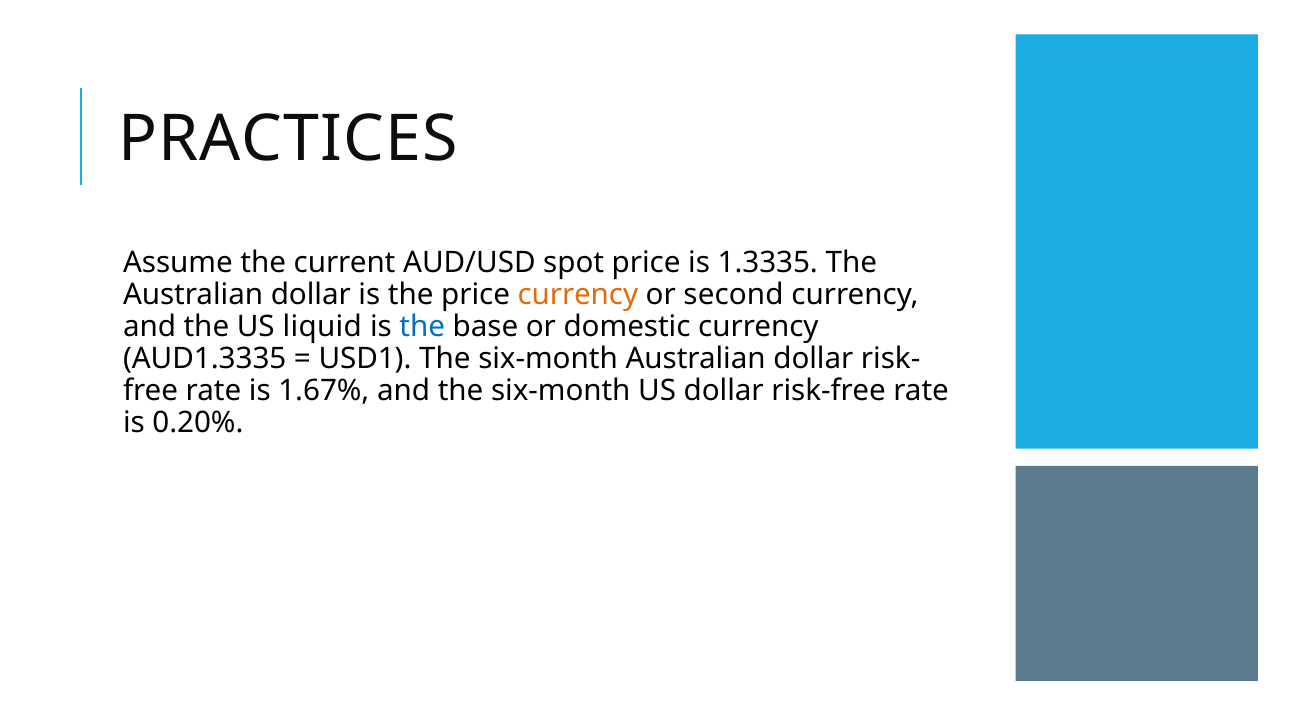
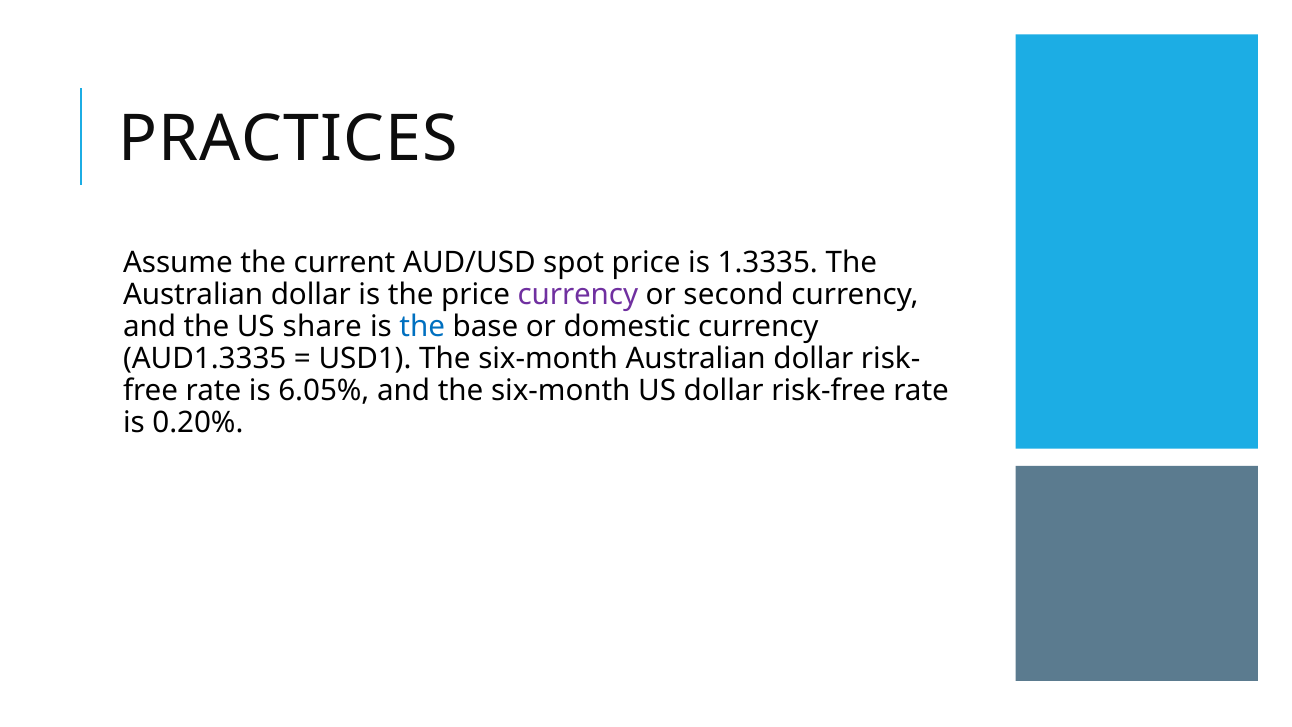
currency colour: orange -> purple (578, 295)
liquid: liquid -> share (322, 327)
1.67%: 1.67% -> 6.05% (324, 391)
